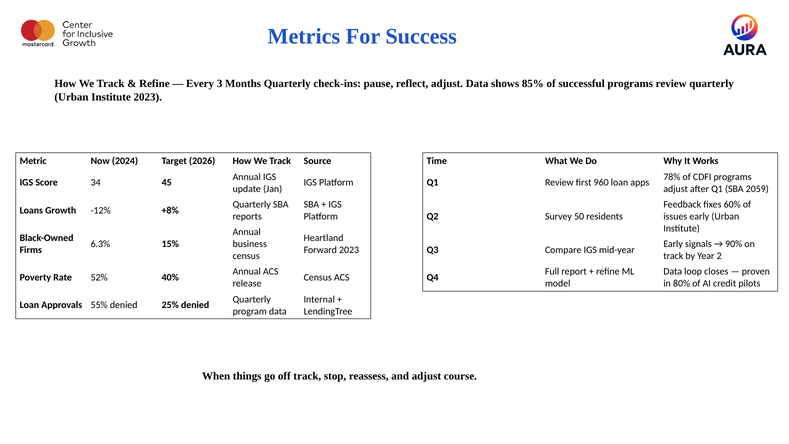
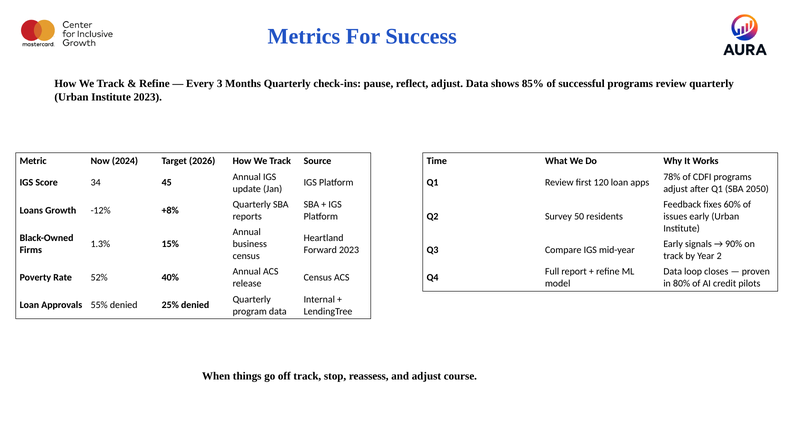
960: 960 -> 120 (601, 183)
2059: 2059 -> 2050 (757, 189)
6.3%: 6.3% -> 1.3% (100, 244)
